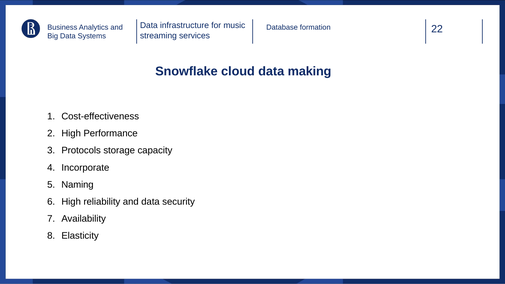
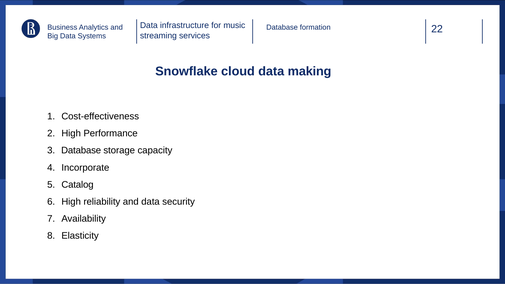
Protocols: Protocols -> Database (81, 151)
Naming: Naming -> Catalog (77, 185)
